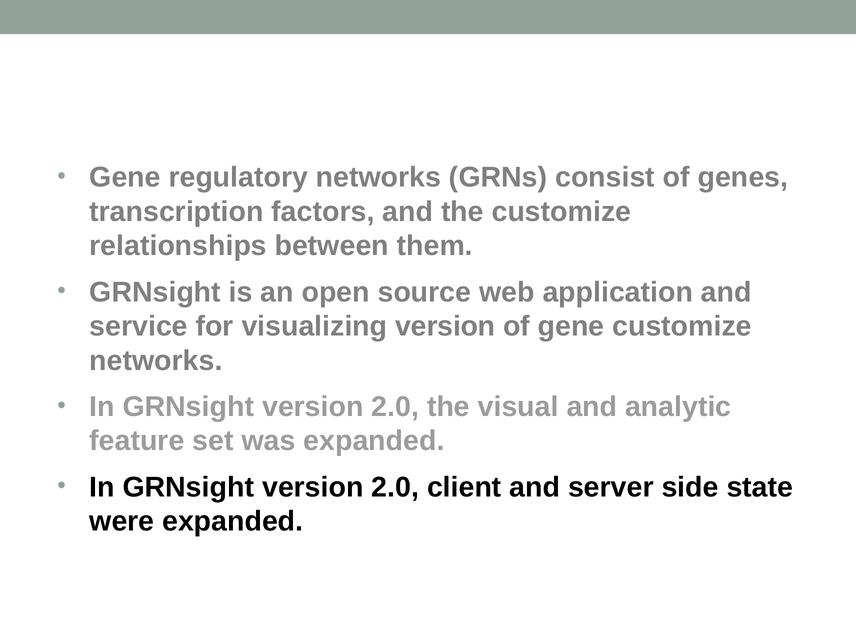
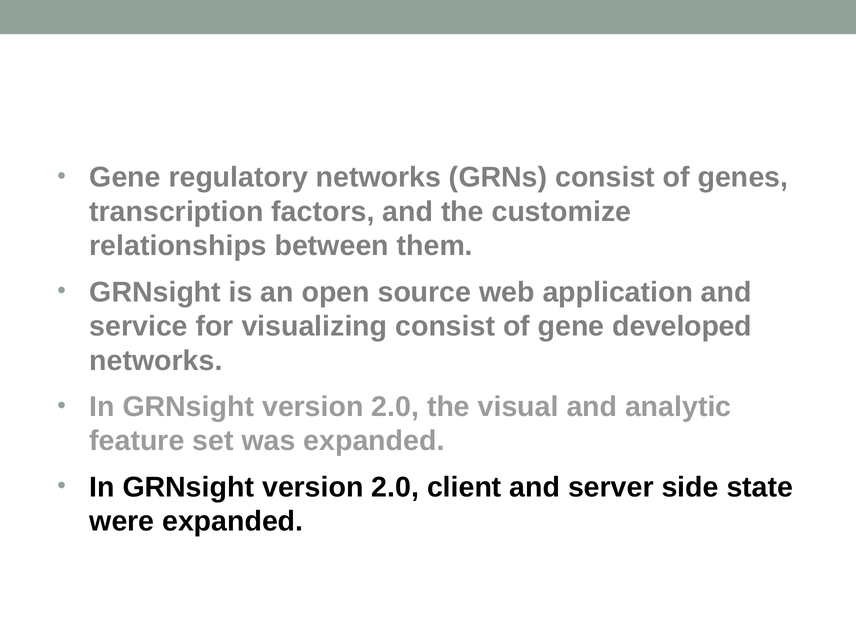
visualizing version: version -> consist (445, 326)
gene customize: customize -> developed (682, 326)
